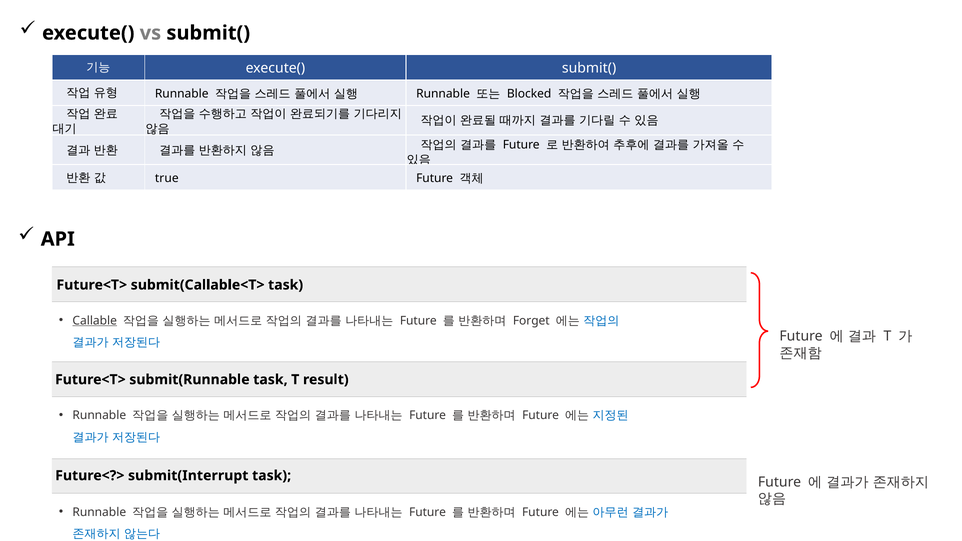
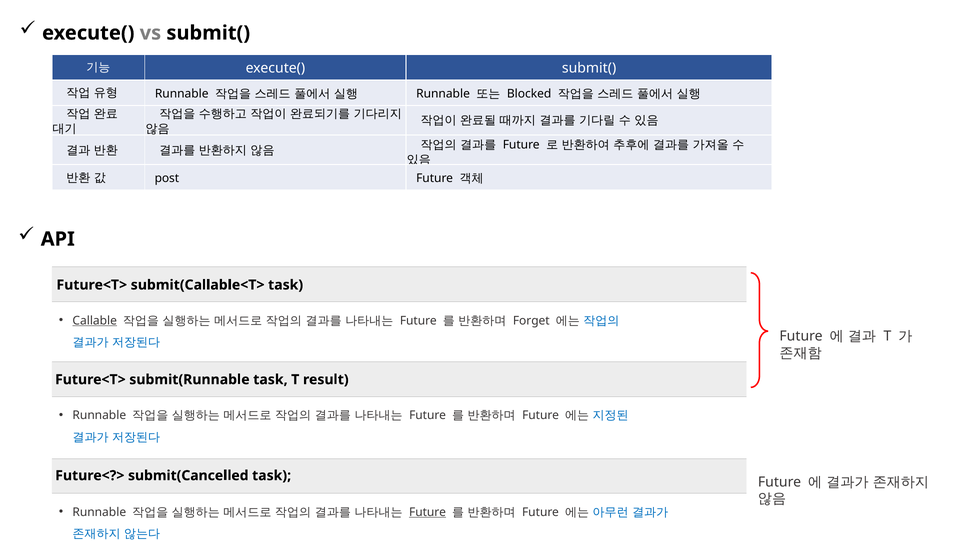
true: true -> post (167, 178)
submit(Interrupt: submit(Interrupt -> submit(Cancelled (188, 476)
Future underline: none -> present (428, 512)
